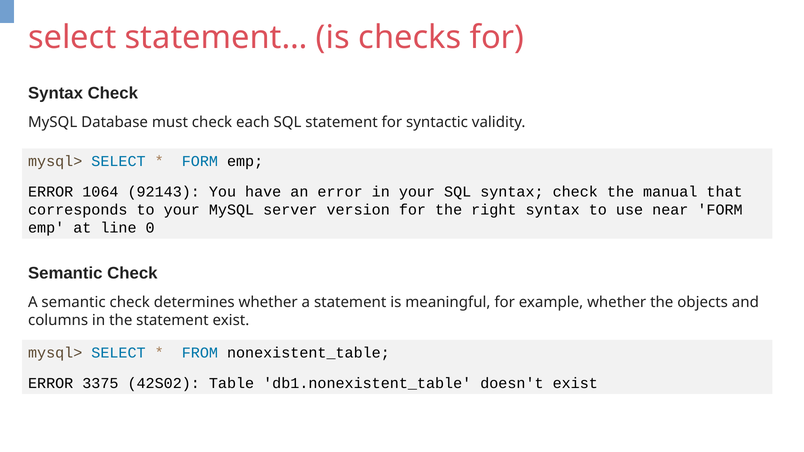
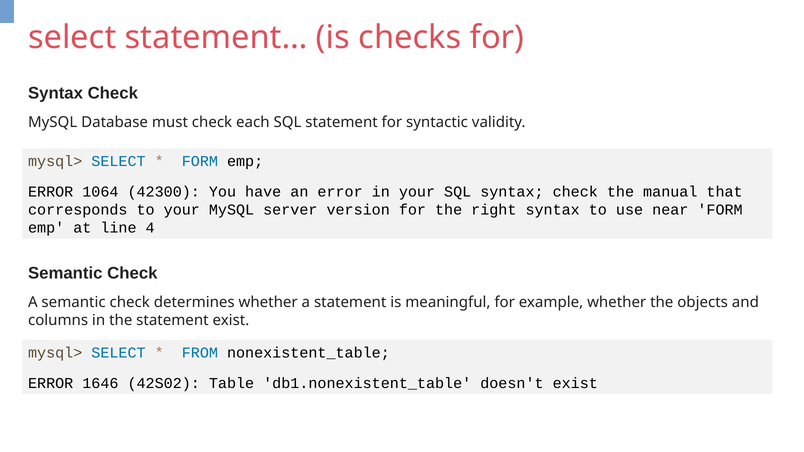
92143: 92143 -> 42300 (164, 192)
0: 0 -> 4 (150, 228)
3375: 3375 -> 1646 (100, 383)
